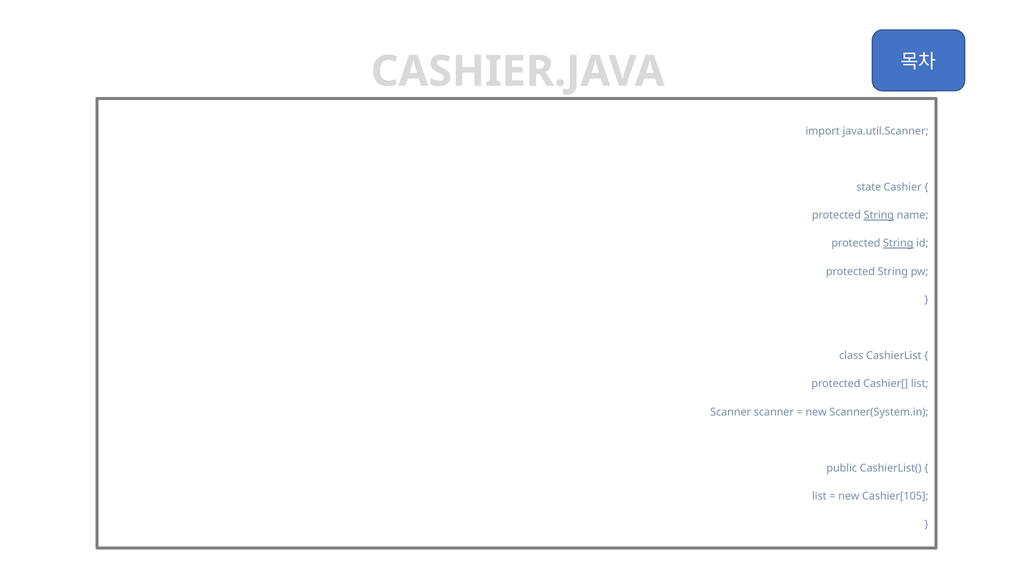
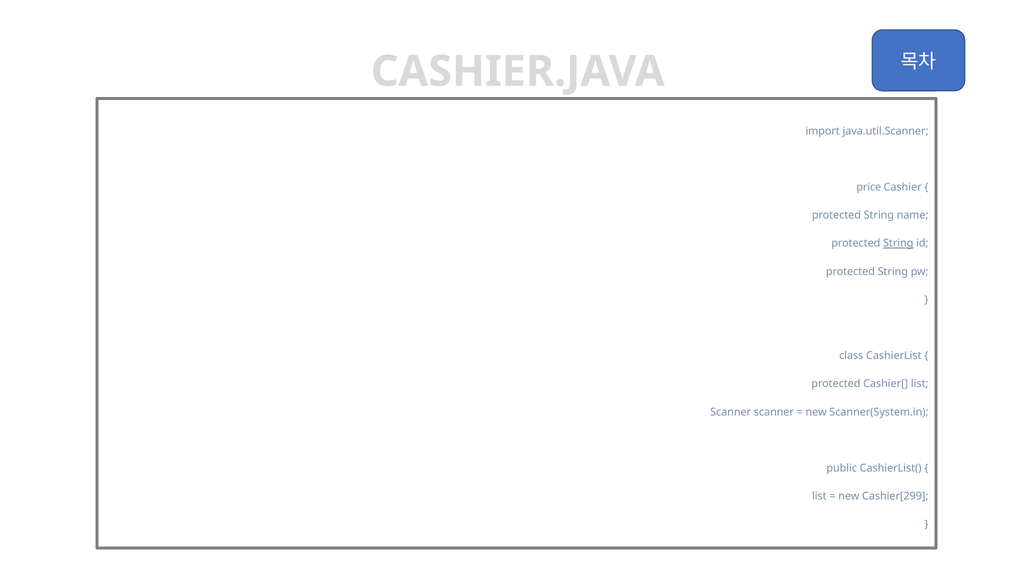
state: state -> price (869, 187)
String underline: present -> none (879, 215)
Cashier[105: Cashier[105 -> Cashier[299 (895, 496)
